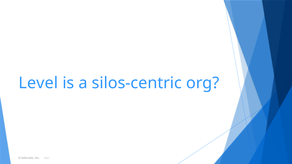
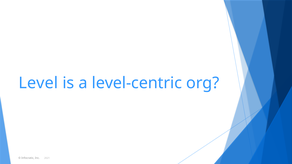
silos-centric: silos-centric -> level-centric (137, 83)
